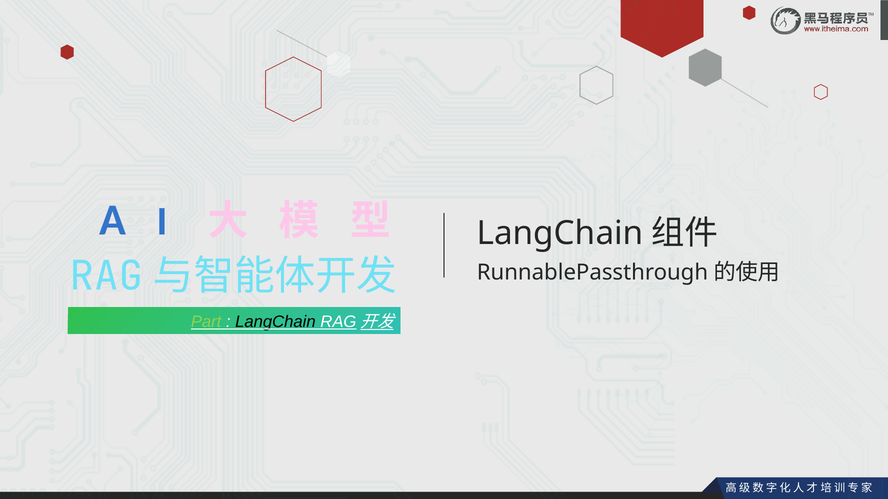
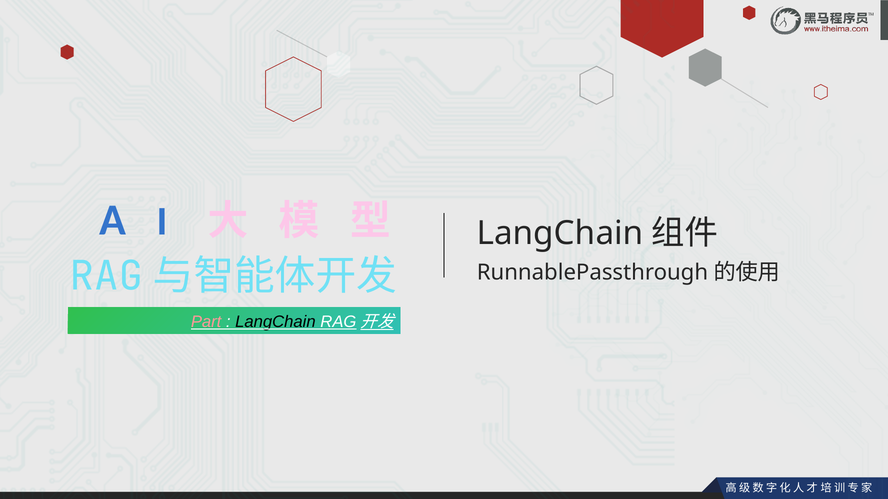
Part colour: light green -> pink (206, 322)
